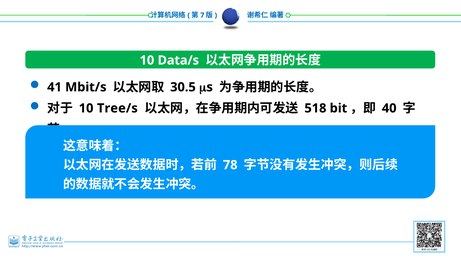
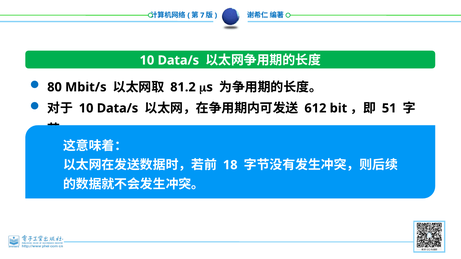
41: 41 -> 80 (55, 87)
30.5: 30.5 -> 81.2 (183, 87)
Tree/s: Tree/s -> Data/s (117, 108)
518: 518 -> 612 (315, 108)
40: 40 -> 51 (389, 108)
78: 78 -> 18 (230, 165)
